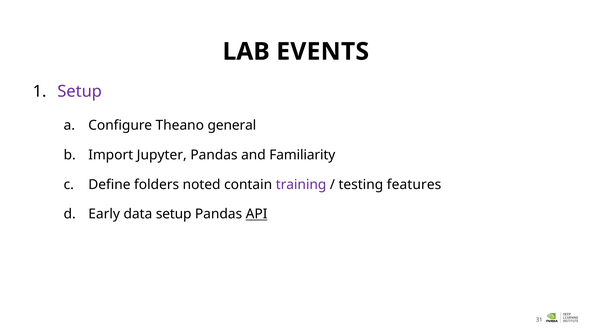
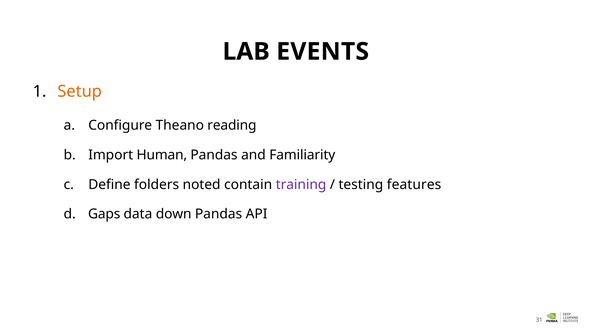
Setup colour: purple -> orange (80, 91)
general: general -> reading (232, 125)
Jupyter: Jupyter -> Human (162, 155)
Early: Early -> Gaps (104, 214)
data setup: setup -> down (174, 214)
API underline: present -> none (257, 214)
